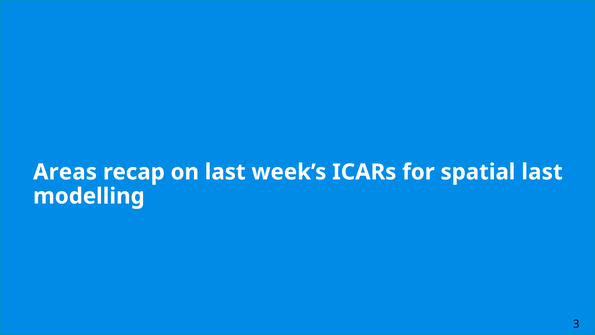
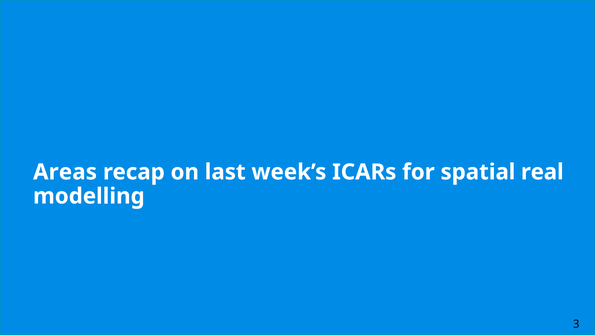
spatial last: last -> real (542, 172)
